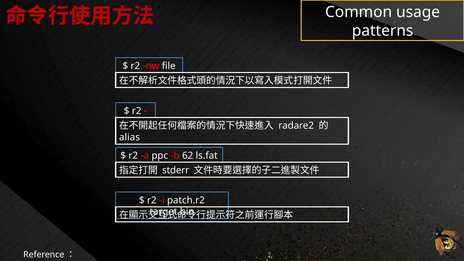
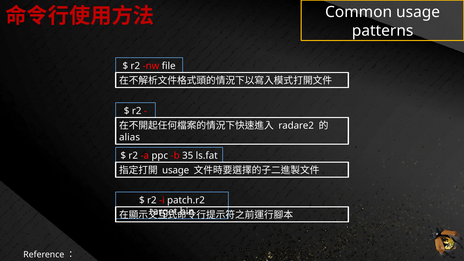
62: 62 -> 35 (188, 156)
stderr: stderr -> usage (176, 170)
